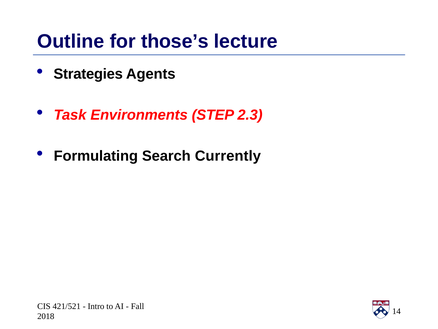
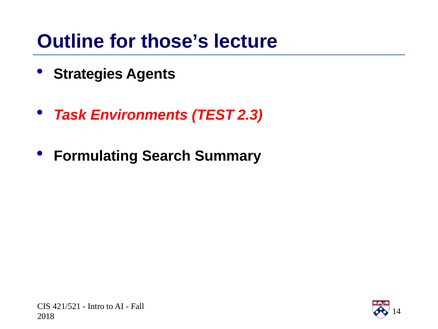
STEP: STEP -> TEST (213, 115)
Currently: Currently -> Summary (228, 156)
